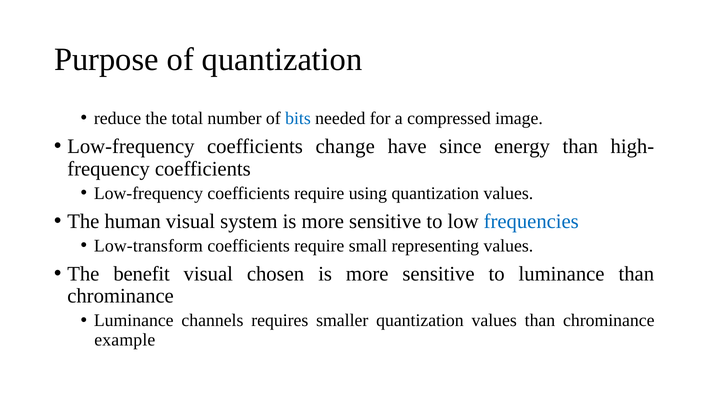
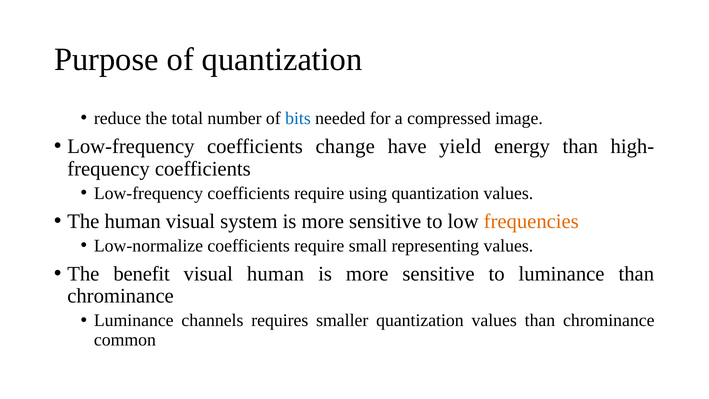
since: since -> yield (460, 146)
frequencies colour: blue -> orange (531, 221)
Low-transform: Low-transform -> Low-normalize (148, 246)
visual chosen: chosen -> human (275, 274)
example: example -> common (125, 340)
